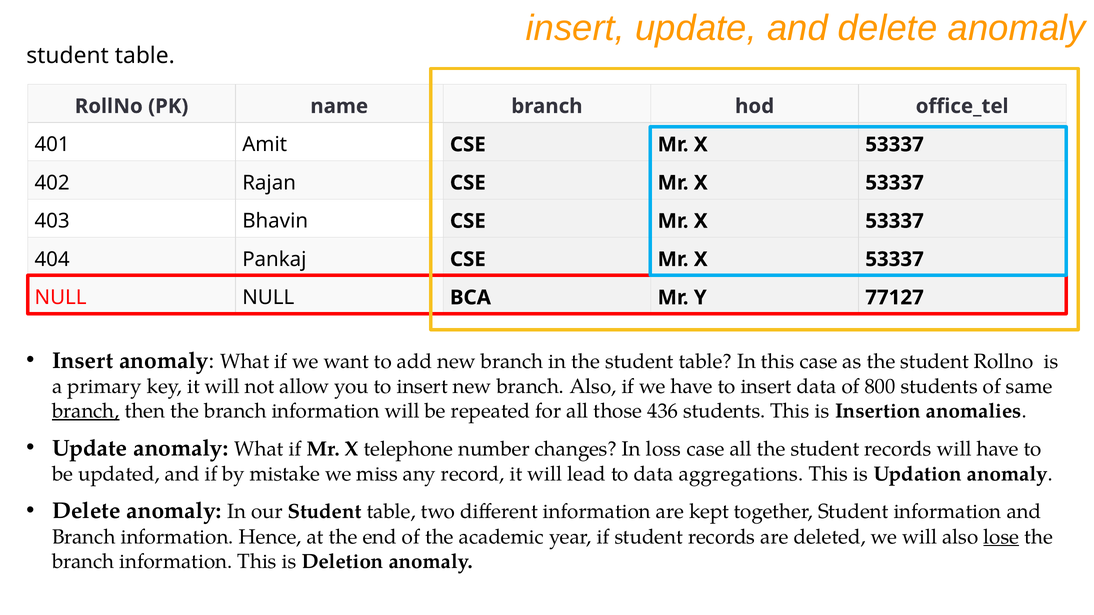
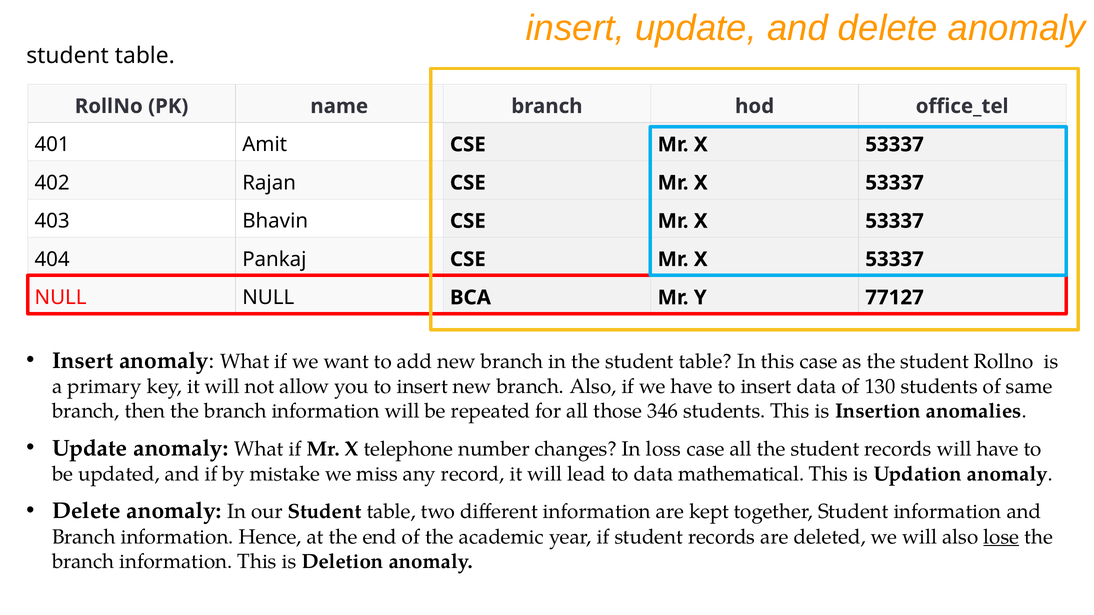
800: 800 -> 130 (880, 387)
branch underline: present -> none (86, 411)
436: 436 -> 346 (663, 411)
aggregations: aggregations -> mathematical (741, 474)
